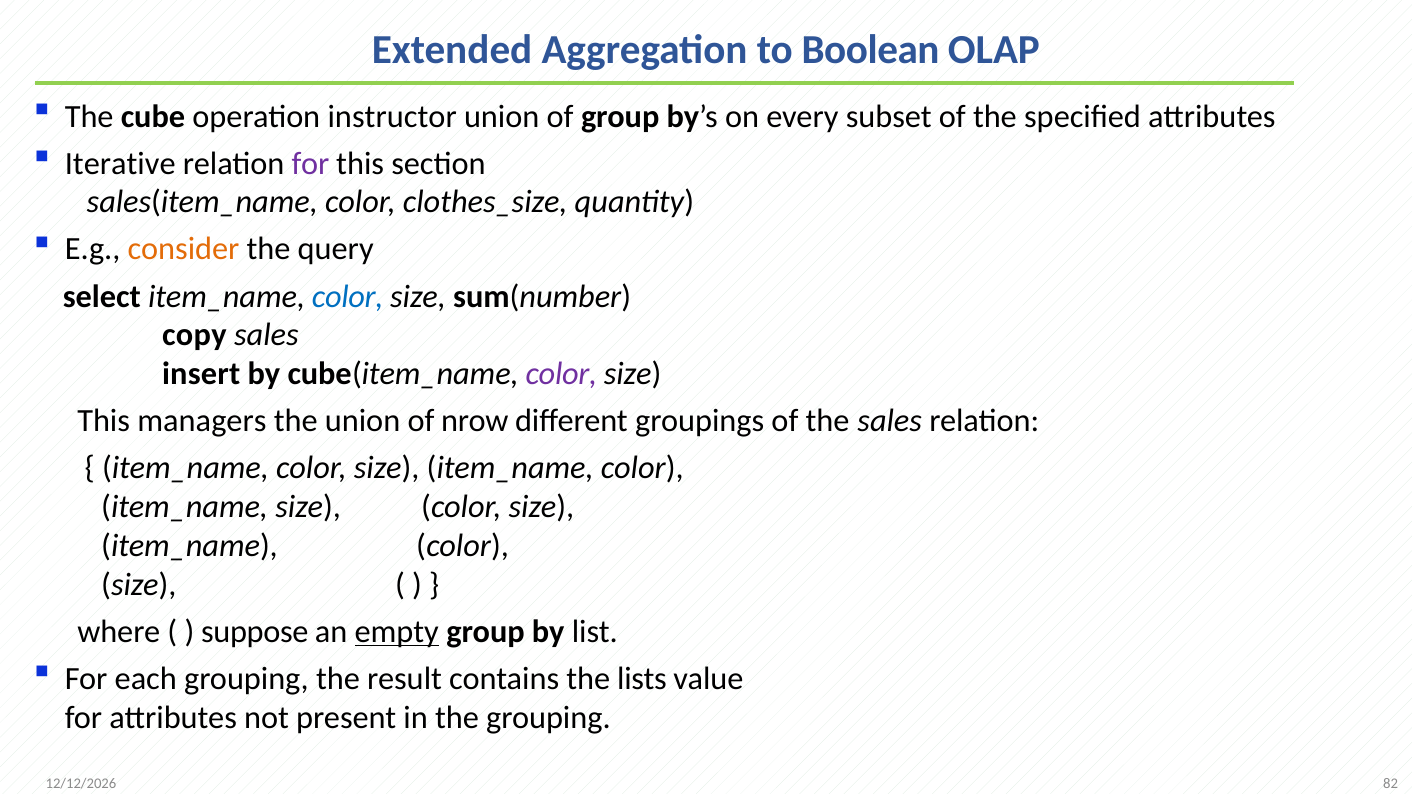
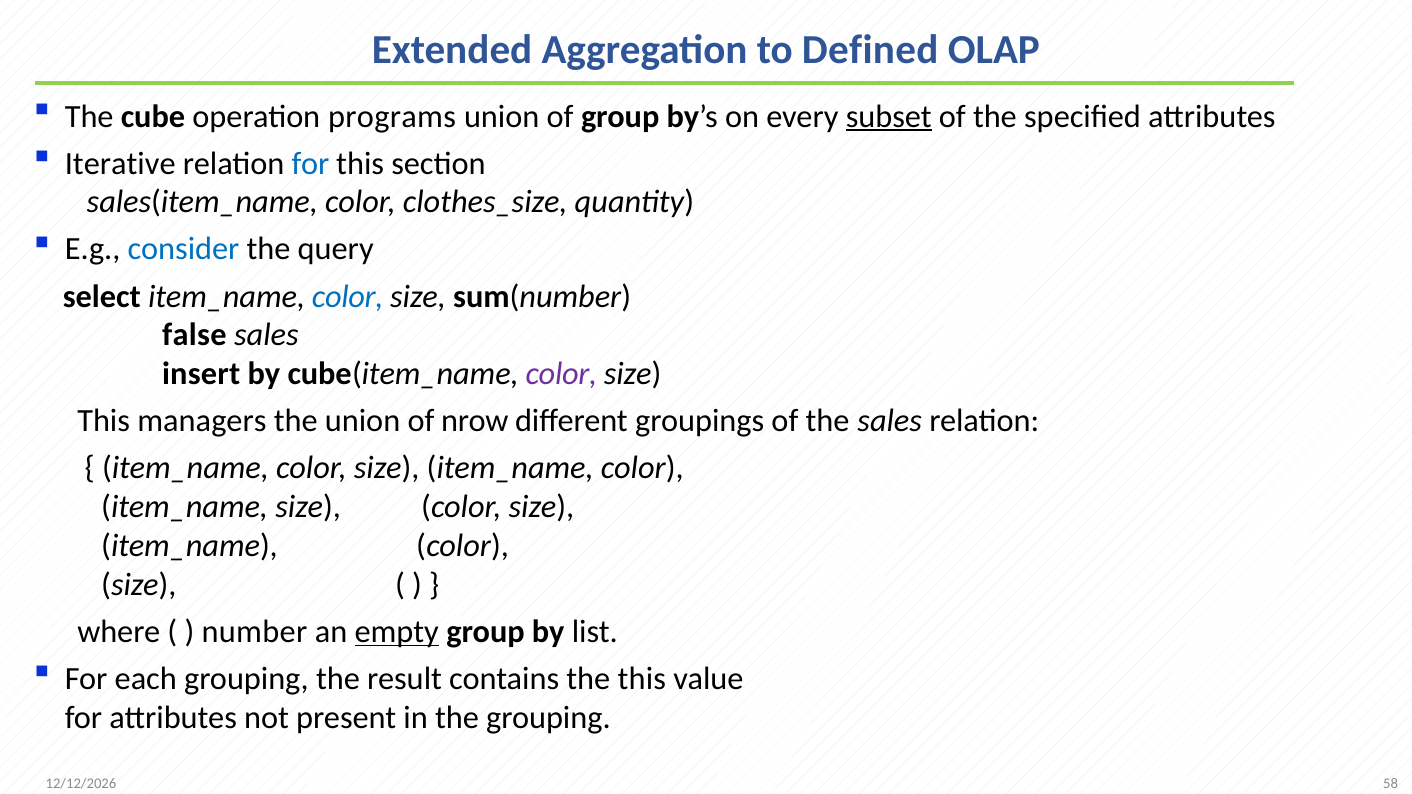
Boolean: Boolean -> Defined (870, 50)
instructor: instructor -> programs (392, 116)
subset underline: none -> present (889, 116)
for colour: purple -> blue (310, 164)
consider colour: orange -> blue (184, 249)
copy: copy -> false (194, 335)
suppose: suppose -> number (254, 632)
the lists: lists -> this (642, 679)
82: 82 -> 58 (1391, 784)
